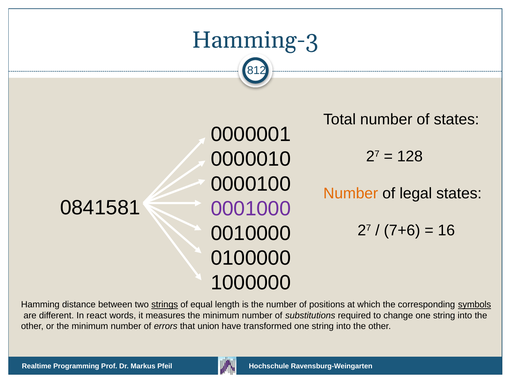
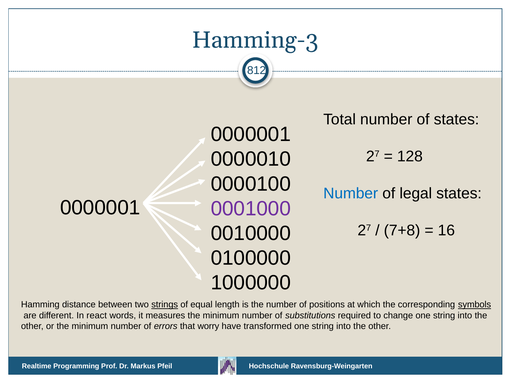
Number colour: orange -> blue (351, 194)
0841581: 0841581 -> 0000001 (100, 208)
7+6: 7+6 -> 7+8 (402, 231)
union: union -> worry (208, 327)
